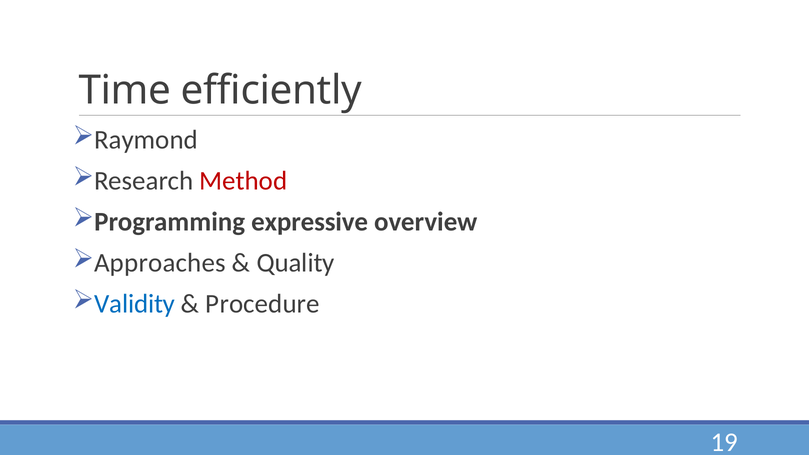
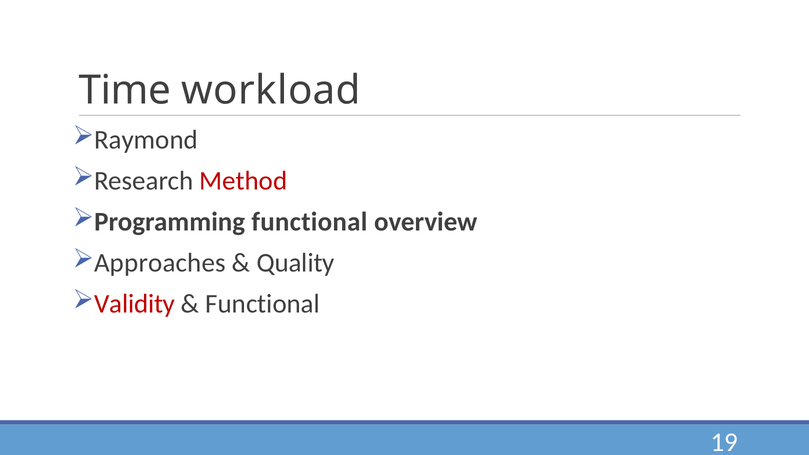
efficiently: efficiently -> workload (271, 91)
Programming expressive: expressive -> functional (309, 222)
Validity colour: blue -> red (135, 304)
Procedure: Procedure -> Functional (263, 304)
